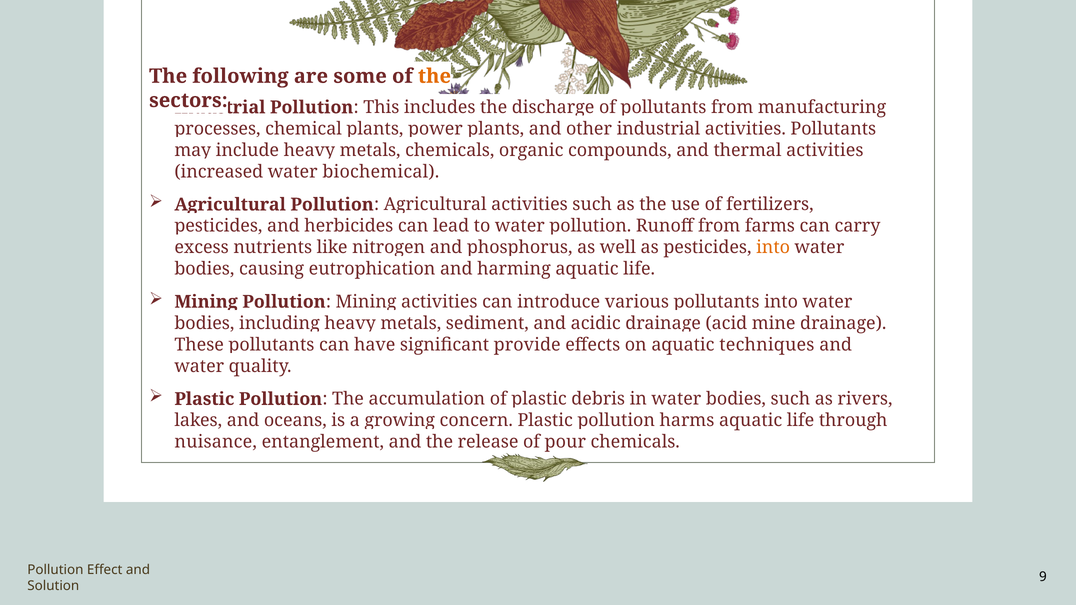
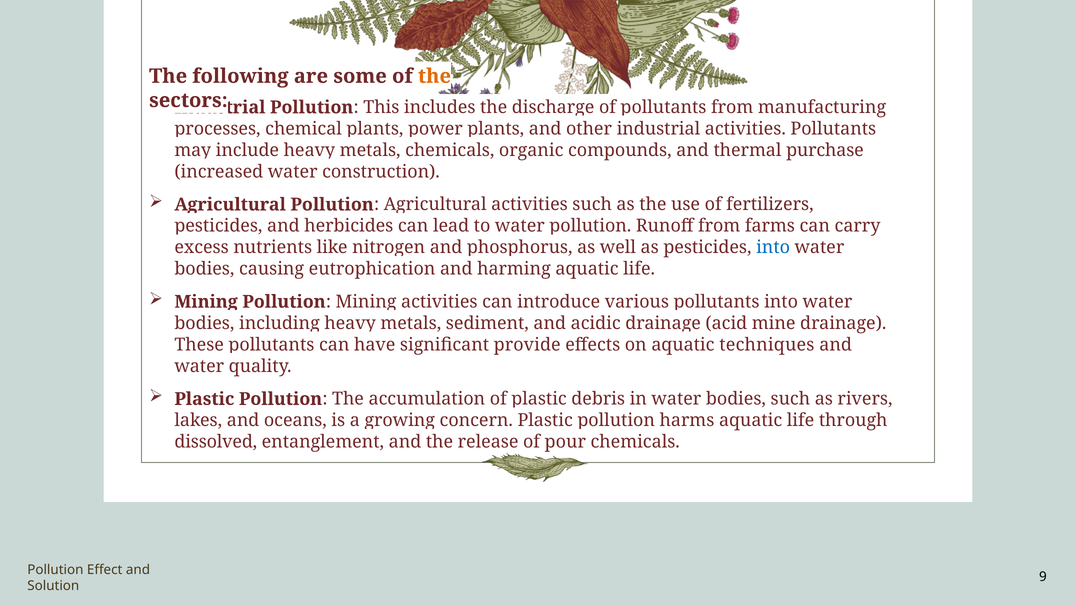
thermal activities: activities -> purchase (825, 150)
biochemical: biochemical -> construction (381, 172)
into colour: orange -> blue (773, 248)
nuisance: nuisance -> dissolved (216, 442)
